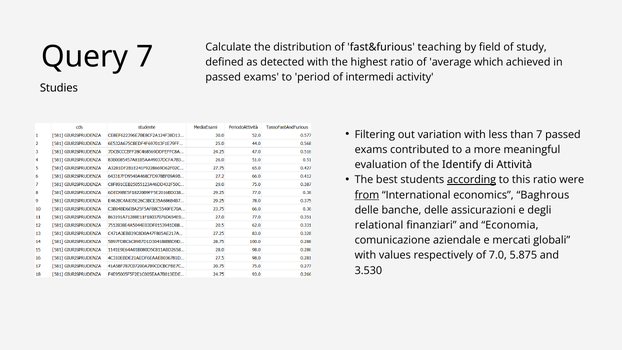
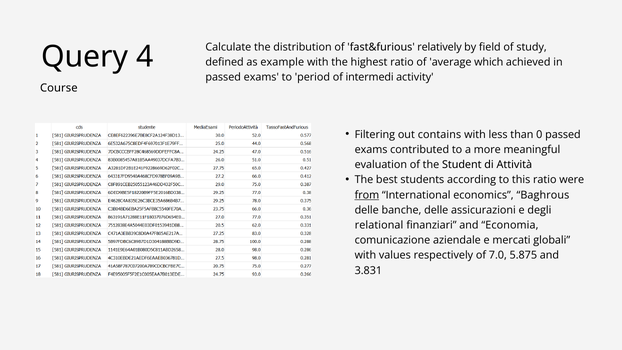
Query 7: 7 -> 4 (145, 57)
teaching: teaching -> relatively (440, 47)
detected: detected -> example (282, 62)
Studies: Studies -> Course (59, 88)
variation: variation -> contains (439, 134)
than 7: 7 -> 0 (539, 134)
Identify: Identify -> Student (462, 165)
according underline: present -> none (472, 180)
3.530: 3.530 -> 3.831 (368, 270)
